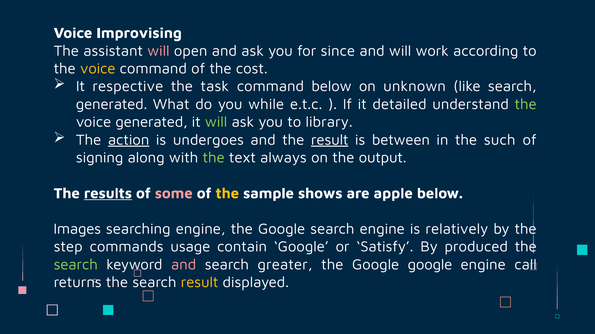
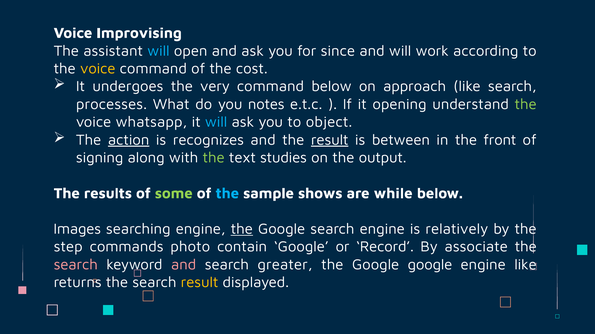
will colour: pink -> light blue (158, 51)
respective: respective -> undergoes (128, 87)
task: task -> very (215, 87)
unknown: unknown -> approach (415, 87)
generated: generated -> processes (112, 104)
while: while -> notes (266, 104)
detailed: detailed -> opening (400, 104)
voice generated: generated -> whatsapp (151, 122)
will colour: light green -> light blue (216, 122)
library: library -> object (329, 122)
undergoes: undergoes -> recognizes (208, 140)
such: such -> front (500, 140)
always: always -> studies (284, 158)
results underline: present -> none (108, 194)
some colour: pink -> light green (174, 194)
the colour: yellow -> light blue (227, 194)
apple: apple -> while (393, 194)
the underline: none -> present (242, 229)
usage: usage -> photo (190, 247)
Satisfy: Satisfy -> Record (385, 247)
produced: produced -> associate (476, 247)
search colour: light green -> pink (76, 265)
engine call: call -> like (526, 265)
